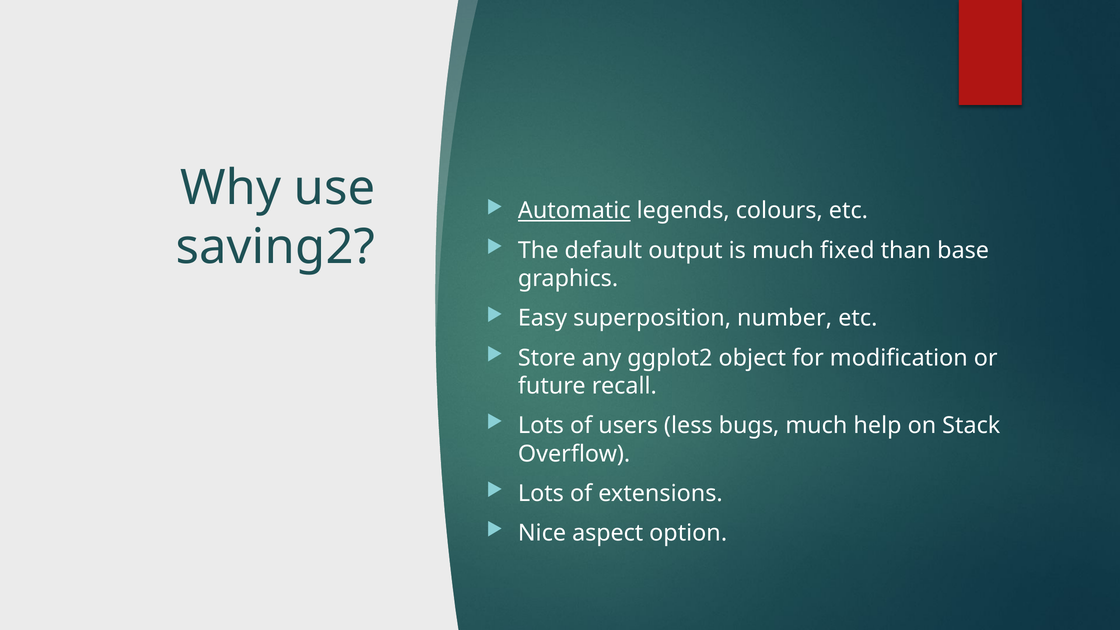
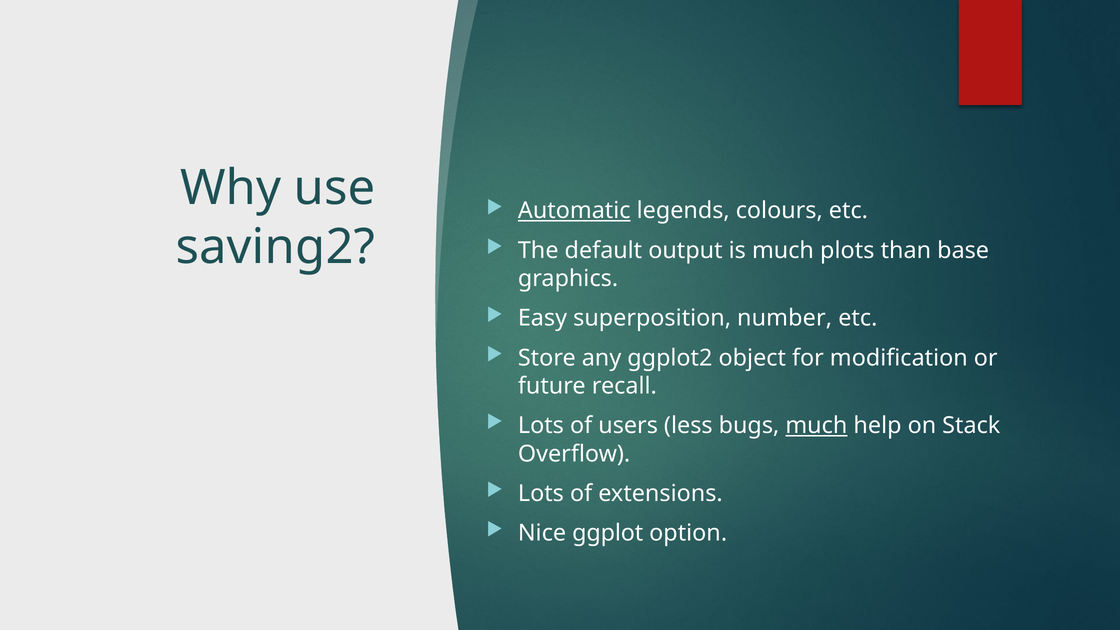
fixed: fixed -> plots (847, 251)
much underline: none -> present (816, 426)
aspect: aspect -> ggplot (608, 533)
